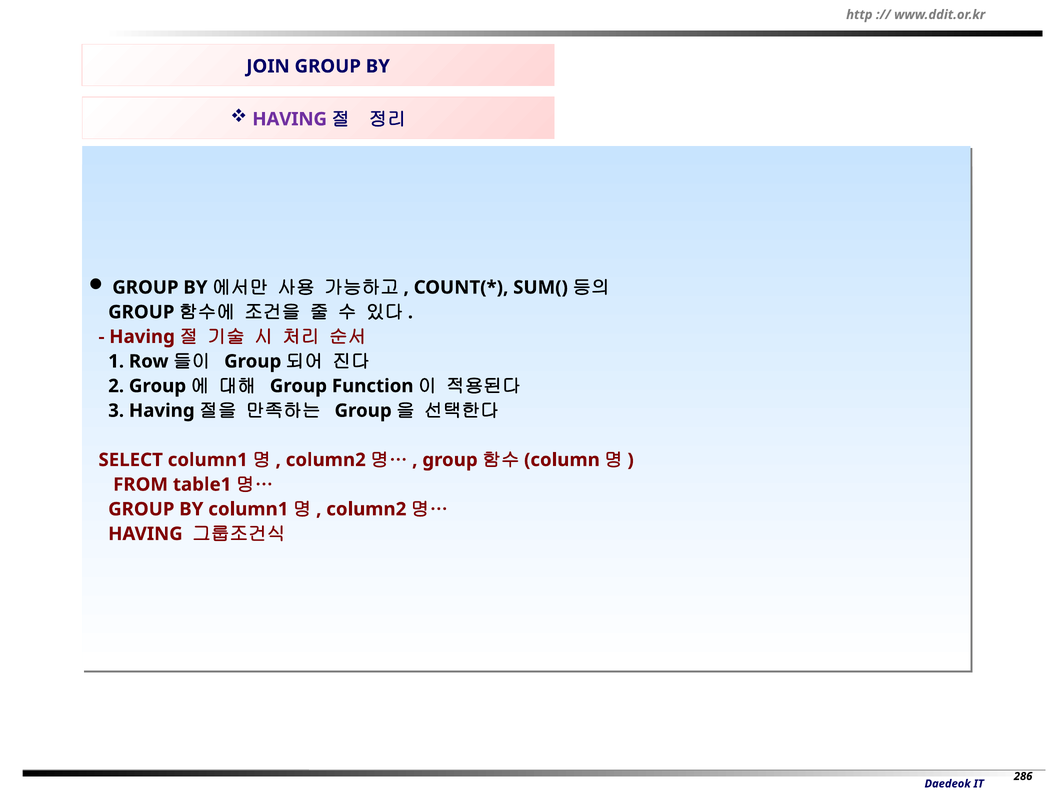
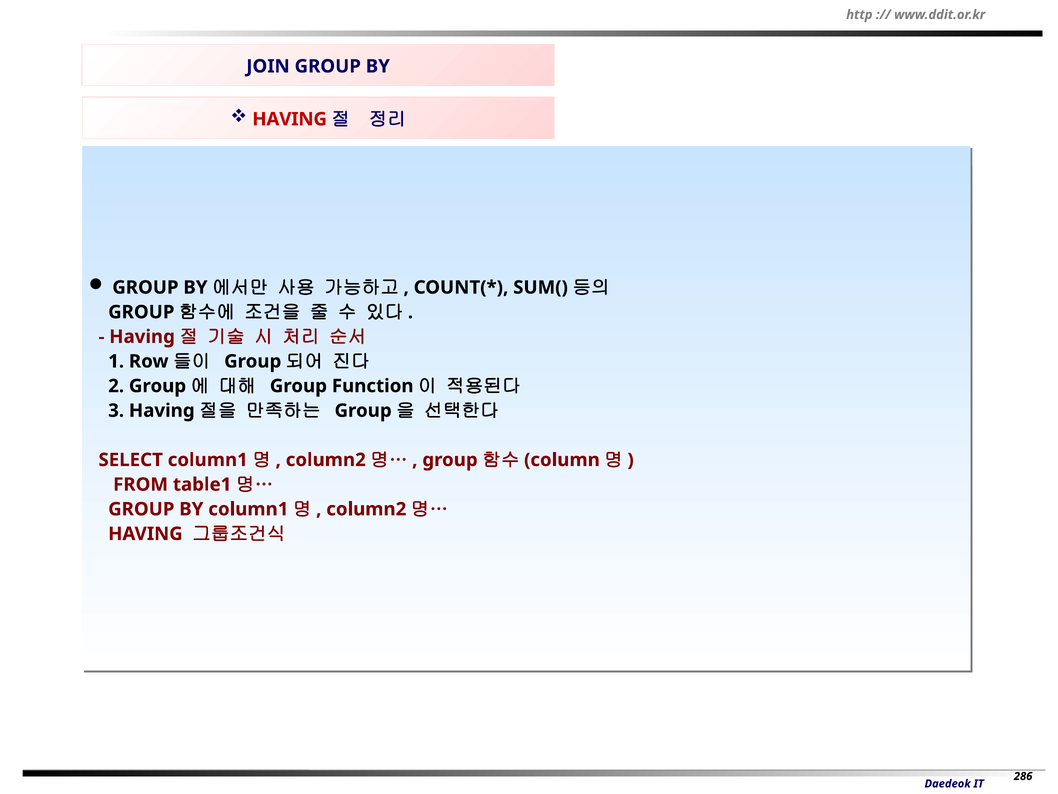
HAVING colour: purple -> red (290, 119)
